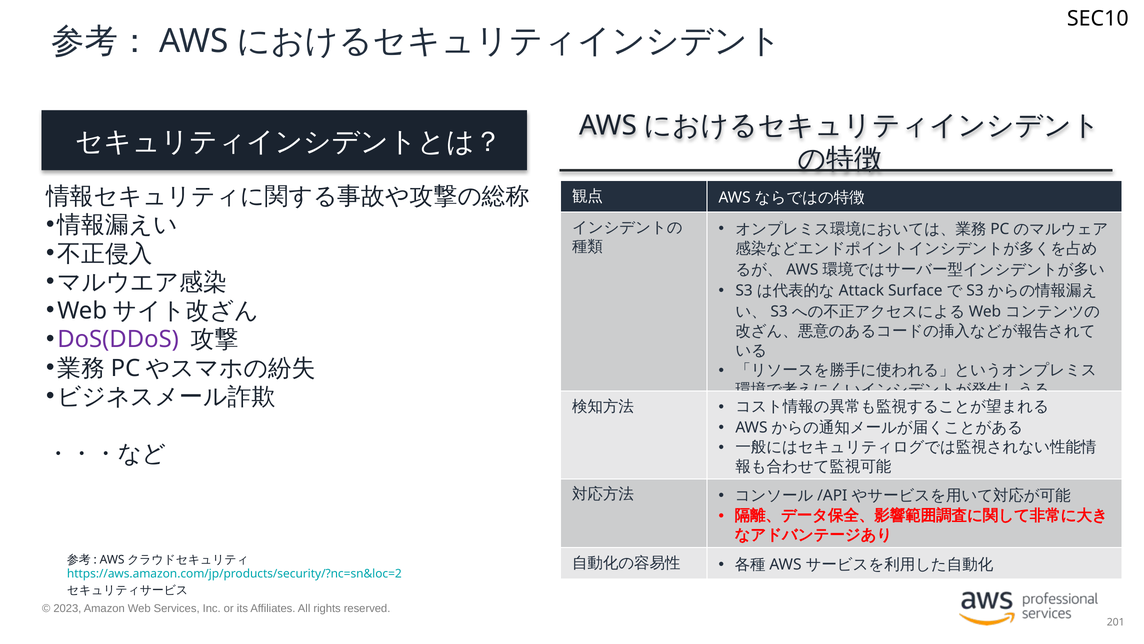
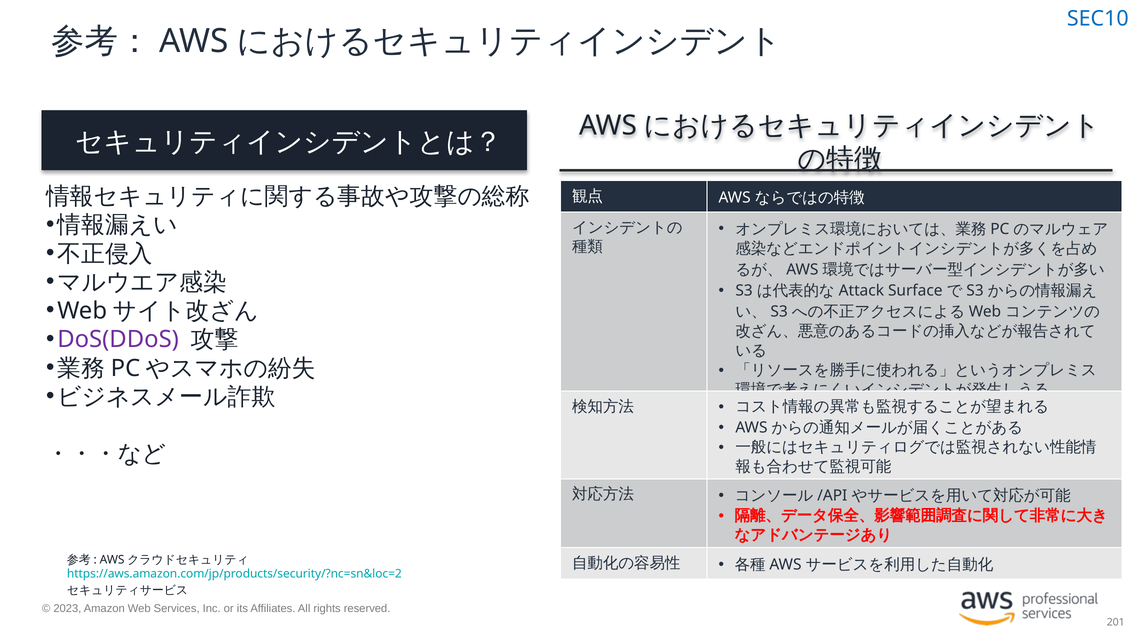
SEC10 colour: black -> blue (1098, 19)
